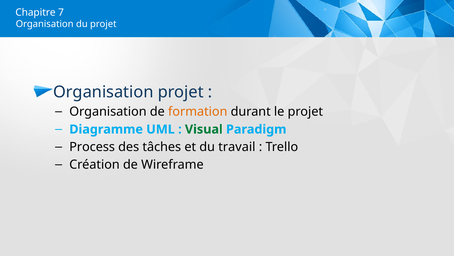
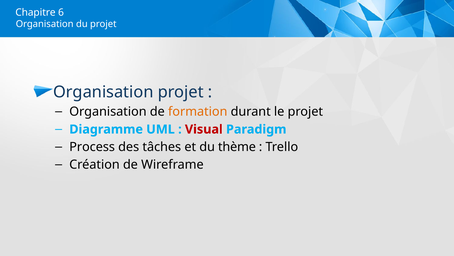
7: 7 -> 6 (61, 12)
Visual colour: green -> red (204, 129)
travail: travail -> thème (237, 147)
